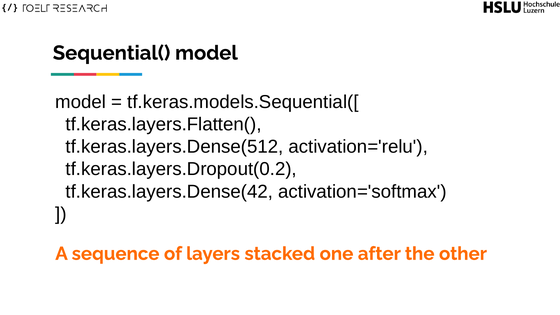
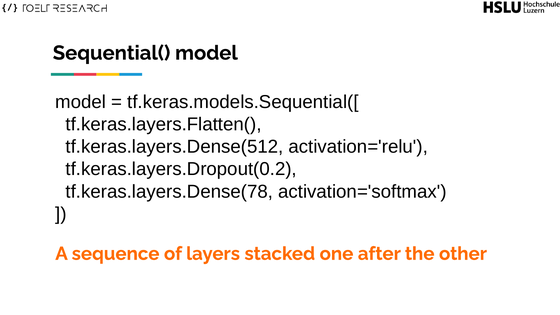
tf.keras.layers.Dense(42: tf.keras.layers.Dense(42 -> tf.keras.layers.Dense(78 (169, 192)
